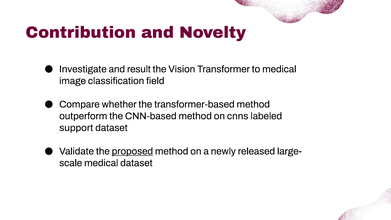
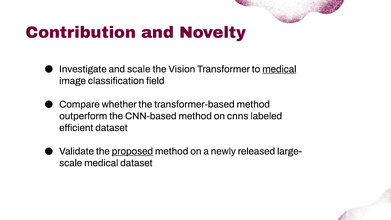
and result: result -> scale (139, 69)
medical underline: none -> present (279, 69)
support: support -> efficient (76, 128)
